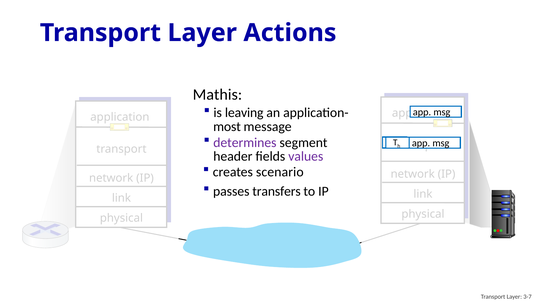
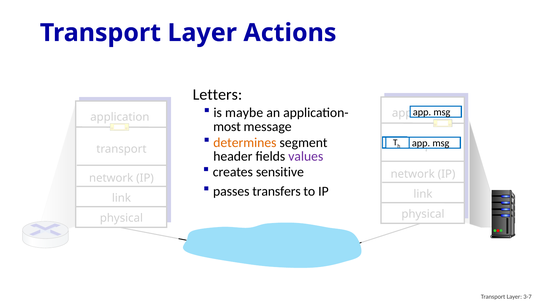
Mathis: Mathis -> Letters (217, 95)
leaving: leaving -> maybe (244, 113)
determines colour: purple -> orange (245, 143)
scenario: scenario -> sensitive (280, 172)
